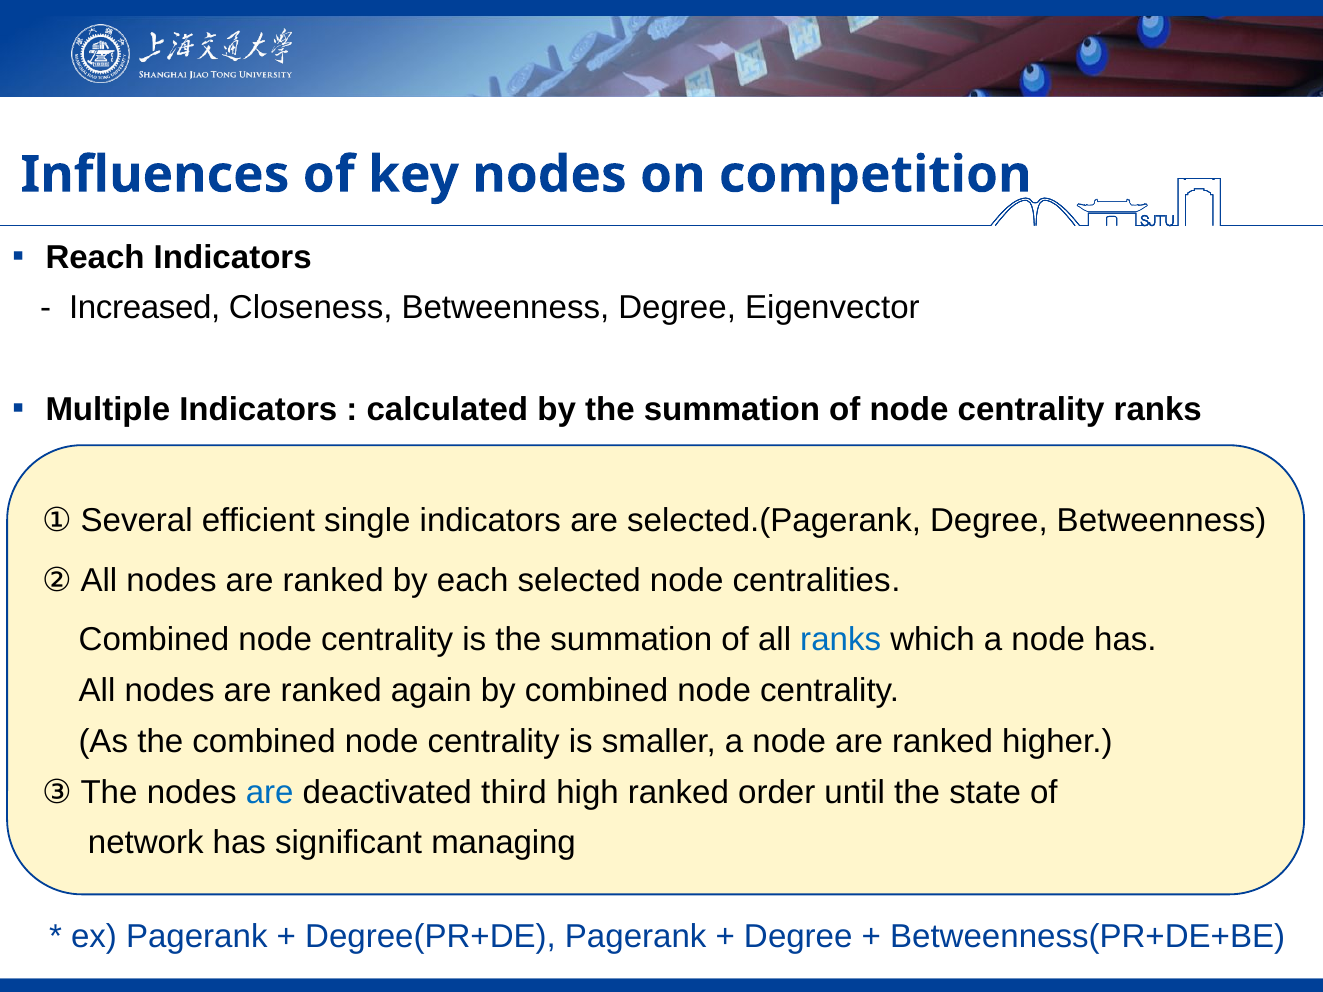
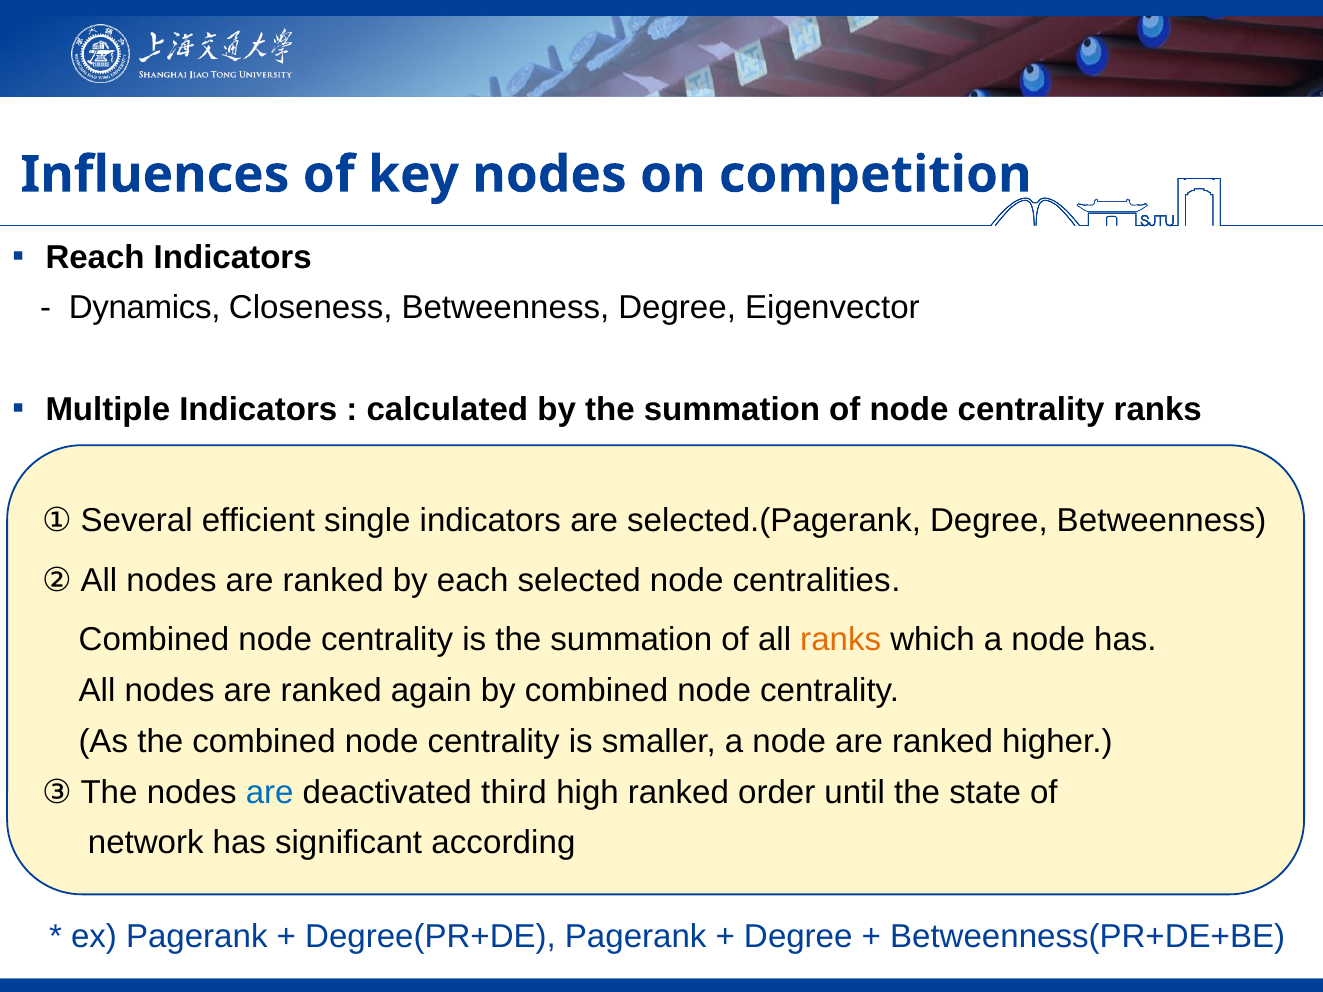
Increased: Increased -> Dynamics (145, 308)
ranks colour: blue -> orange (841, 640)
managing: managing -> according (503, 843)
